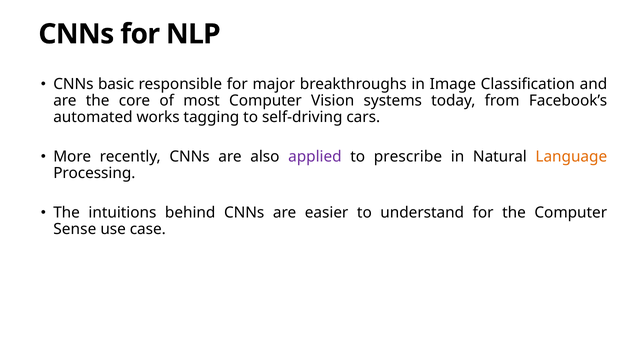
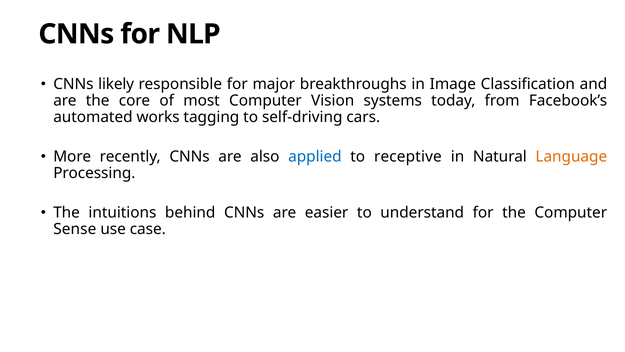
basic: basic -> likely (116, 84)
applied colour: purple -> blue (315, 156)
prescribe: prescribe -> receptive (408, 156)
